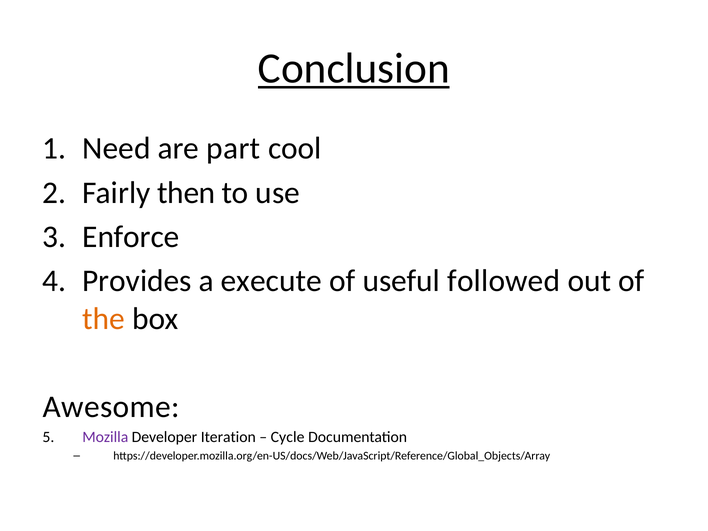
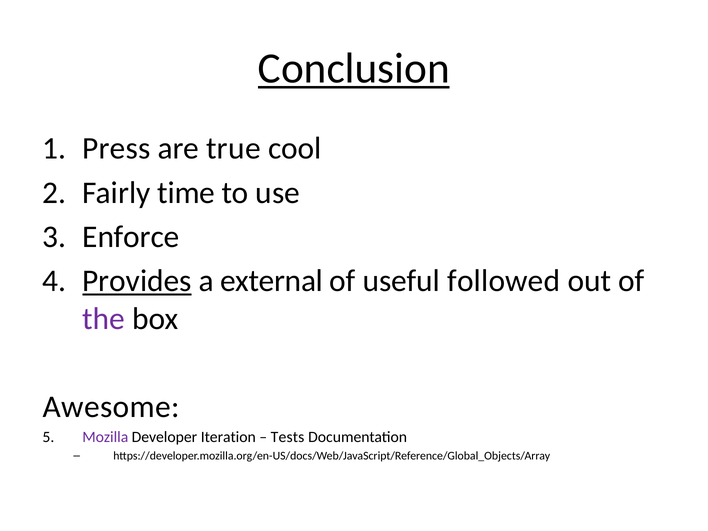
Need: Need -> Press (116, 149)
part: part -> true (233, 149)
then: then -> time (186, 193)
Provides underline: none -> present (137, 281)
execute: execute -> external (272, 281)
the colour: orange -> purple (104, 319)
Cycle: Cycle -> Tests (288, 437)
